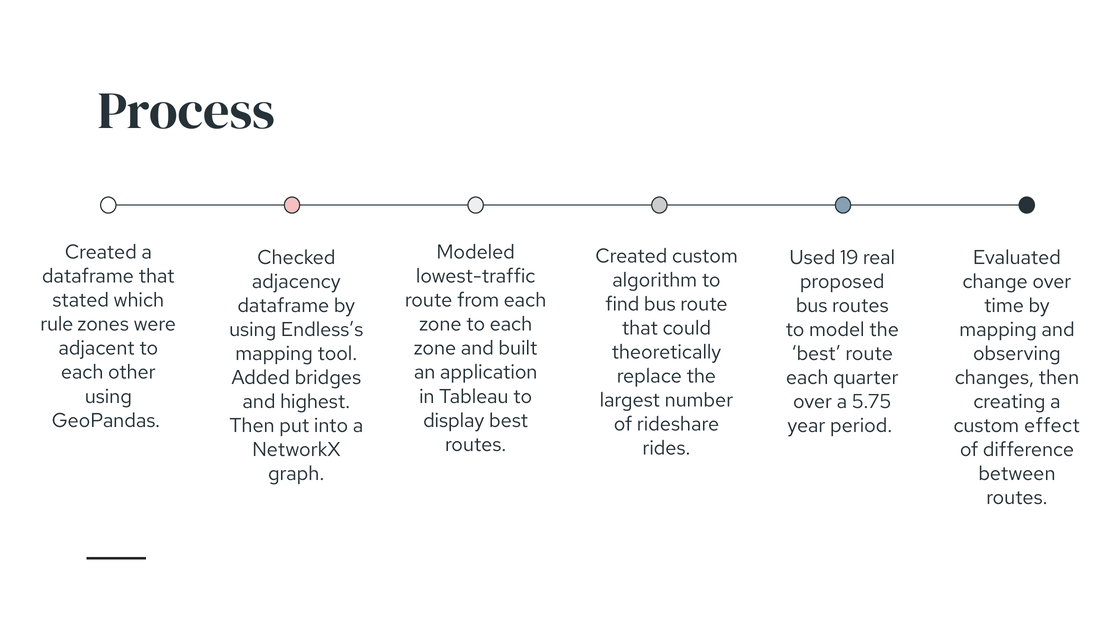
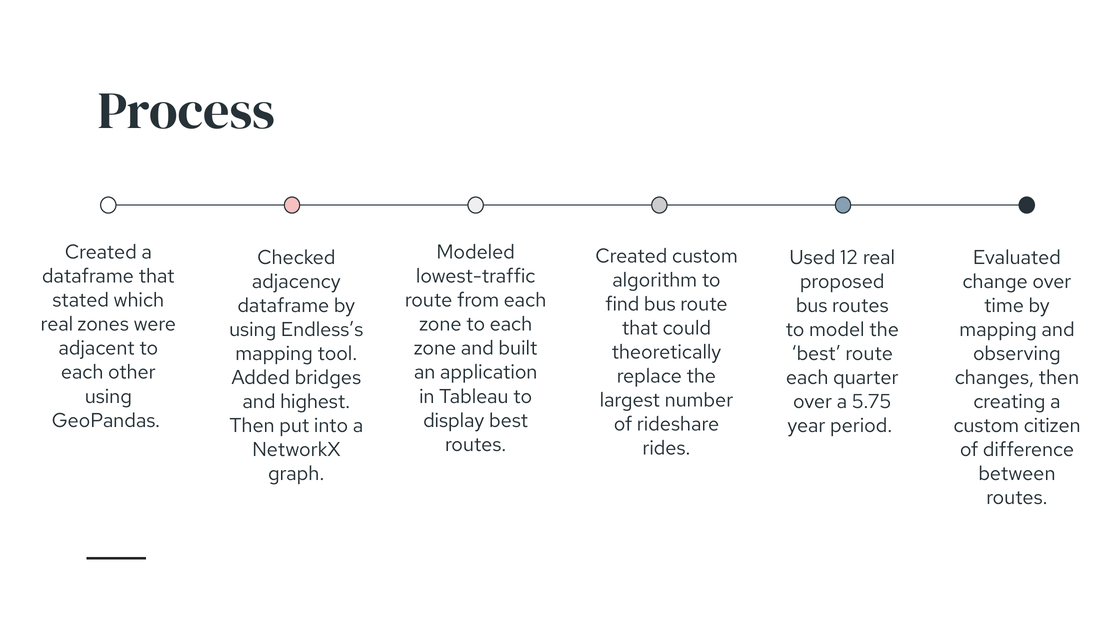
19: 19 -> 12 (849, 258)
rule: rule -> real (57, 324)
effect: effect -> citizen (1052, 426)
